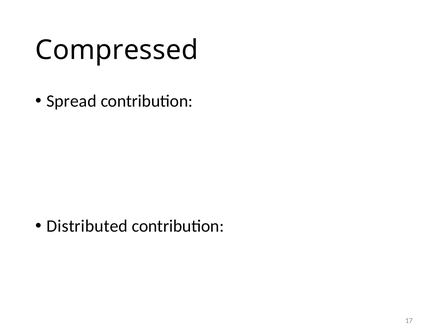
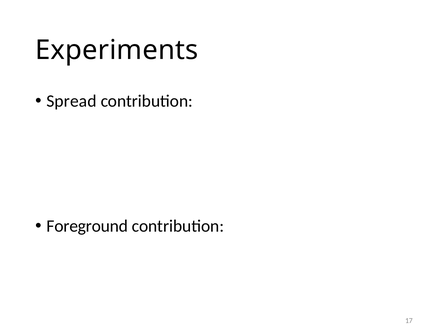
Compressed: Compressed -> Experiments (117, 50)
Distributed: Distributed -> Foreground (87, 226)
